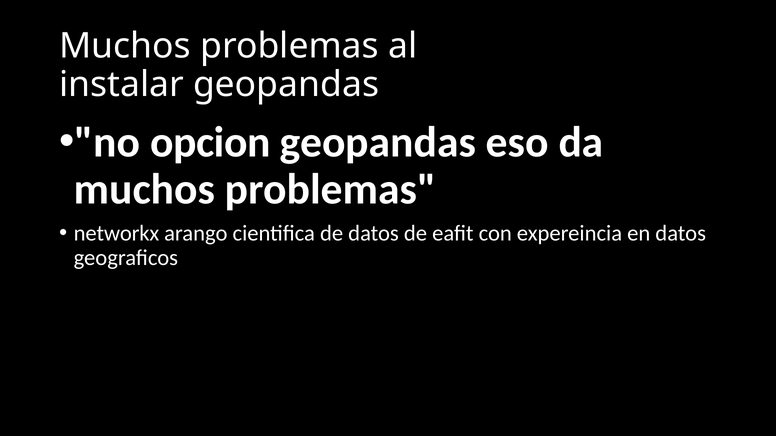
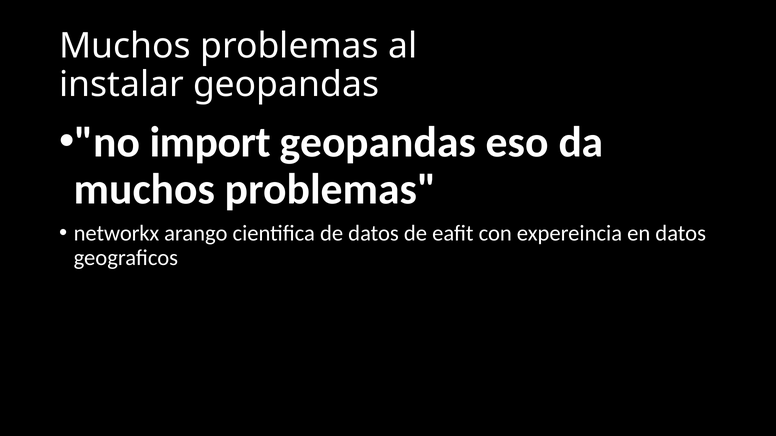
opcion: opcion -> import (210, 142)
